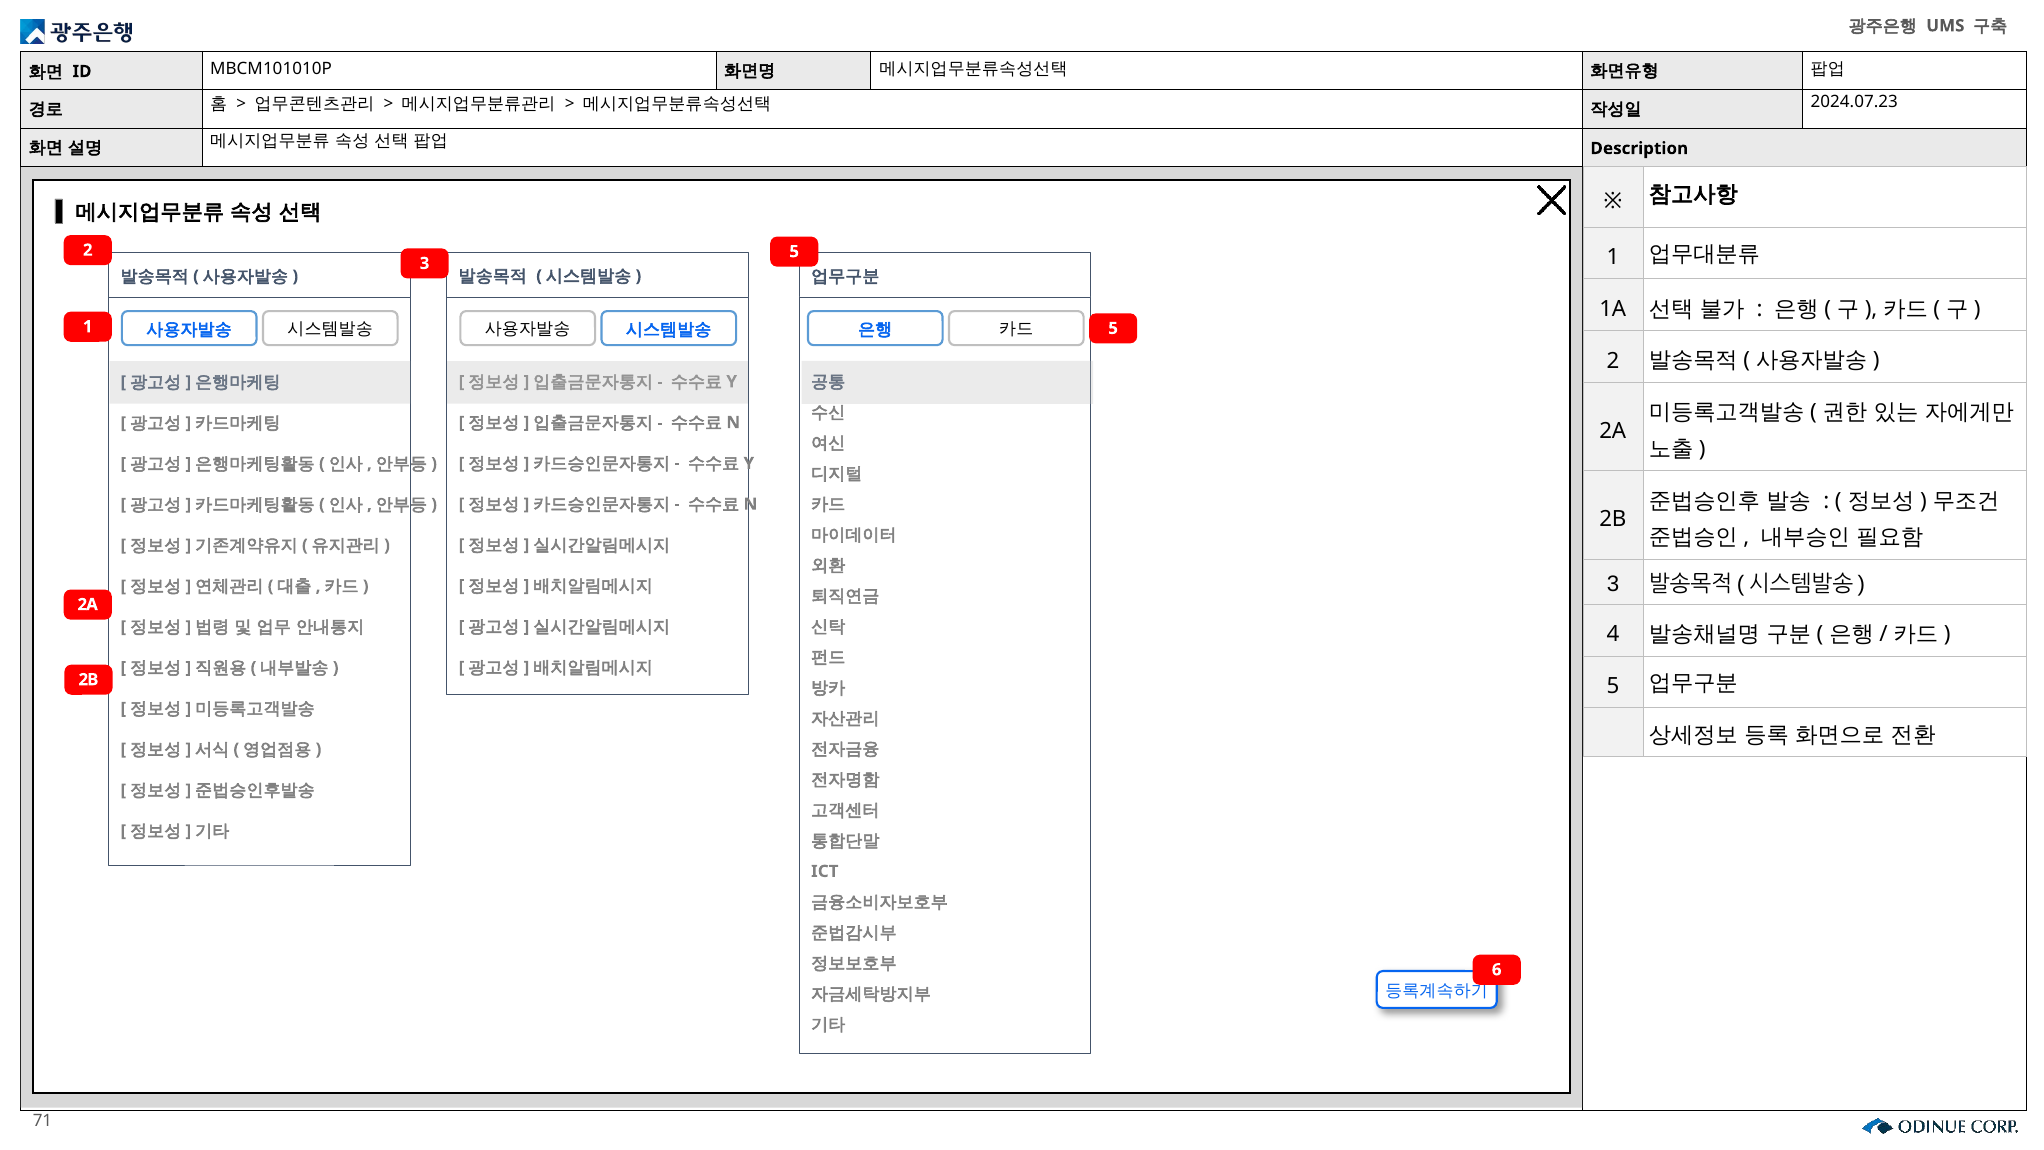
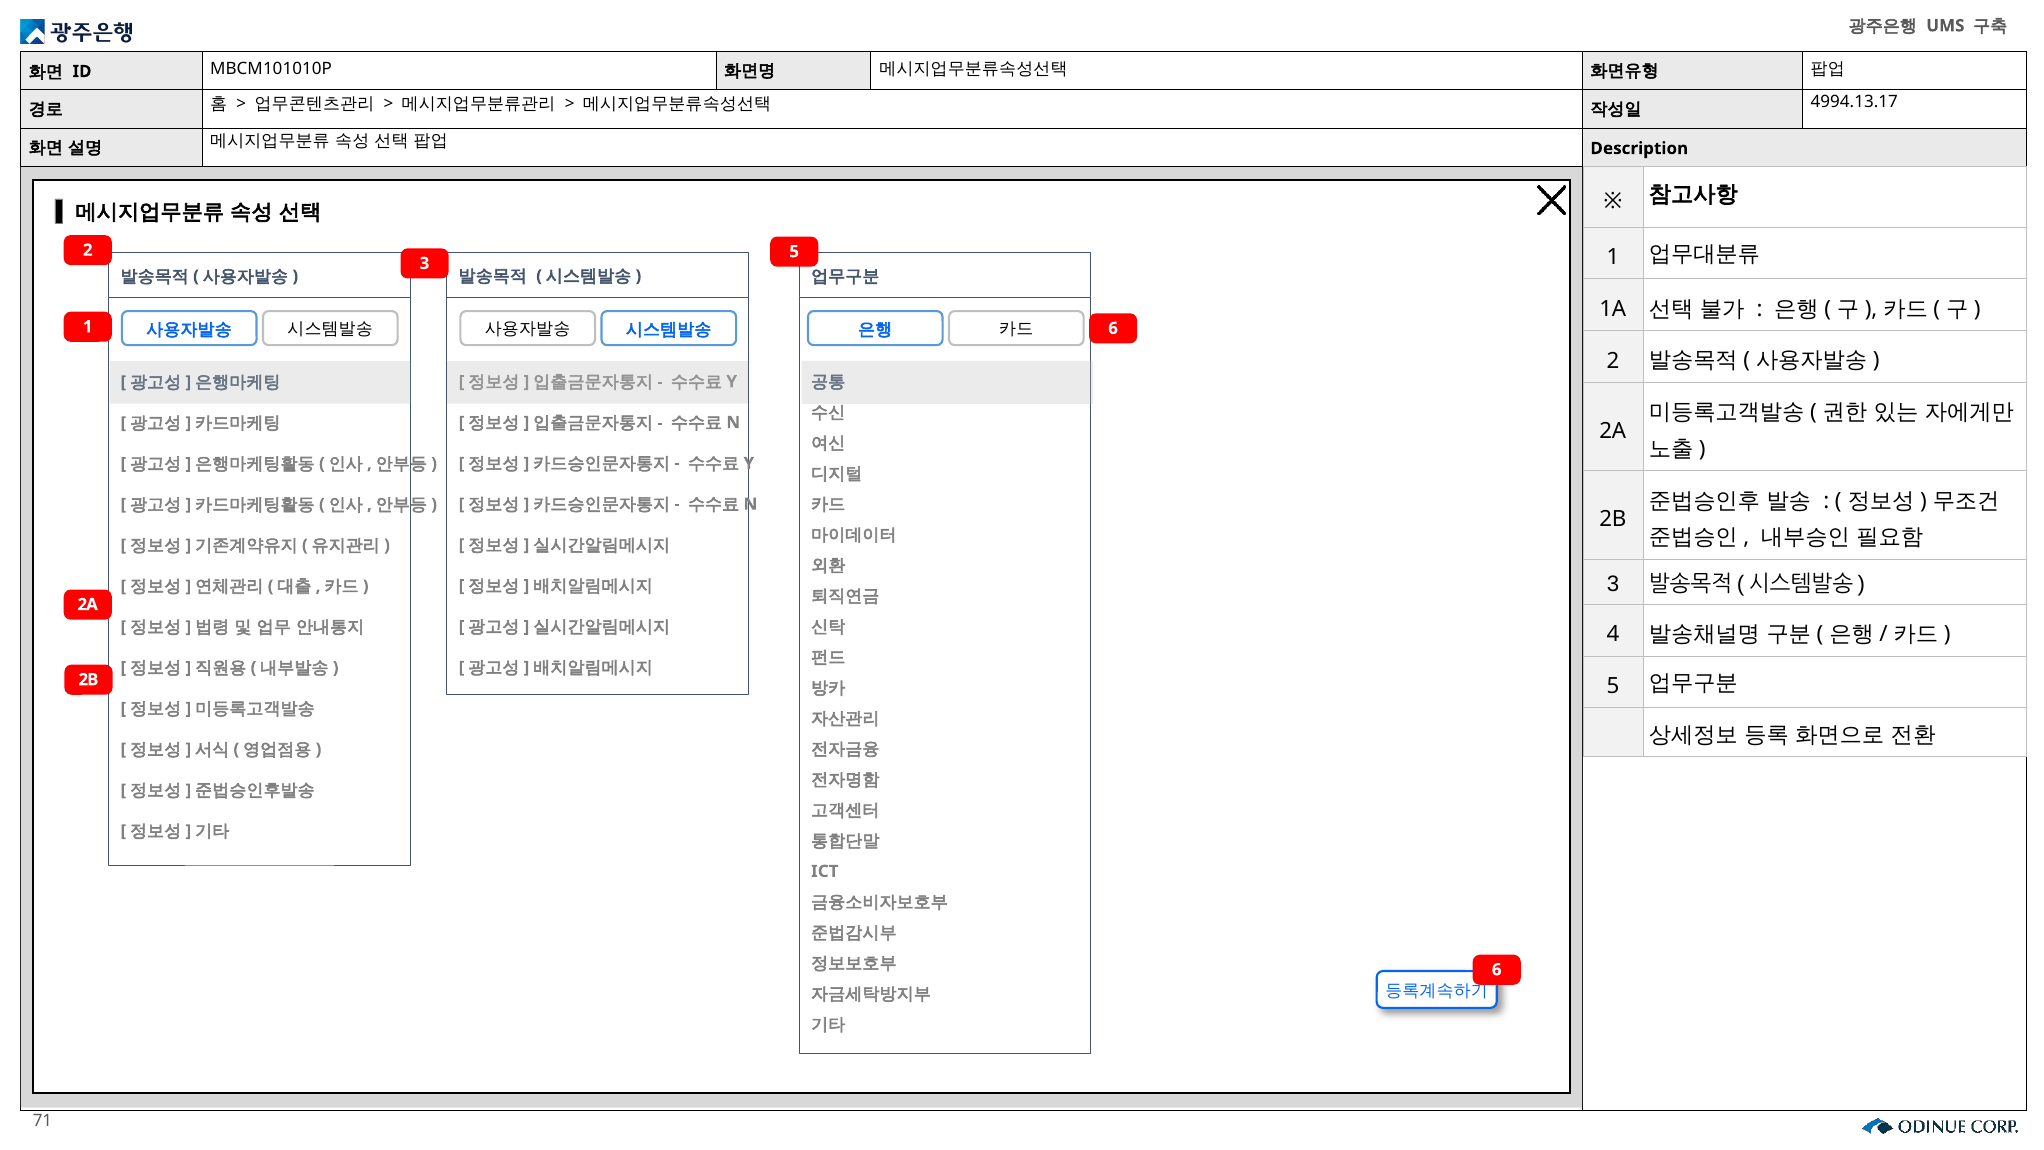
2024.07.23: 2024.07.23 -> 4994.13.17 (1854, 101)
1 5: 5 -> 6 (1113, 328)
